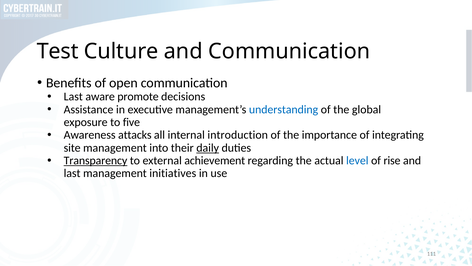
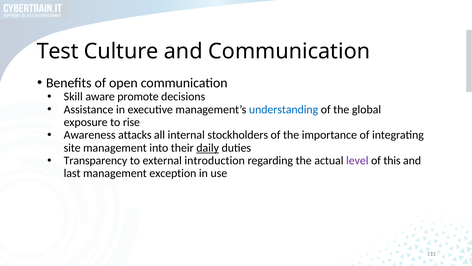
Last: Last -> Skill (73, 97)
five: five -> rise (131, 122)
introduction: introduction -> stockholders (238, 135)
Transparency underline: present -> none (96, 160)
achievement: achievement -> introduction (215, 160)
level colour: blue -> purple (357, 160)
rise: rise -> this (392, 160)
initiatives: initiatives -> exception (173, 173)
